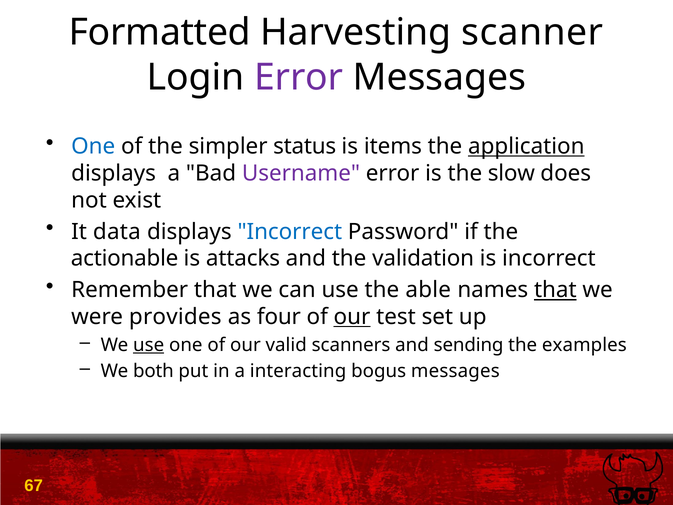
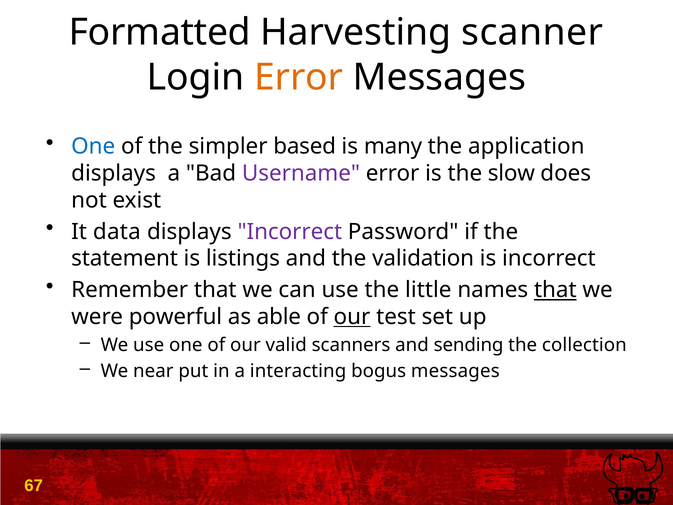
Error colour: purple -> orange (299, 77)
status: status -> based (305, 146)
items: items -> many (393, 146)
application underline: present -> none (526, 146)
Incorrect colour: blue -> purple (290, 232)
actionable: actionable -> statement (125, 258)
attacks: attacks -> listings (243, 258)
able: able -> little (428, 290)
provides: provides -> powerful (175, 317)
four: four -> able (279, 317)
use underline: present -> none (149, 345)
examples: examples -> collection (584, 345)
both: both -> near (153, 371)
